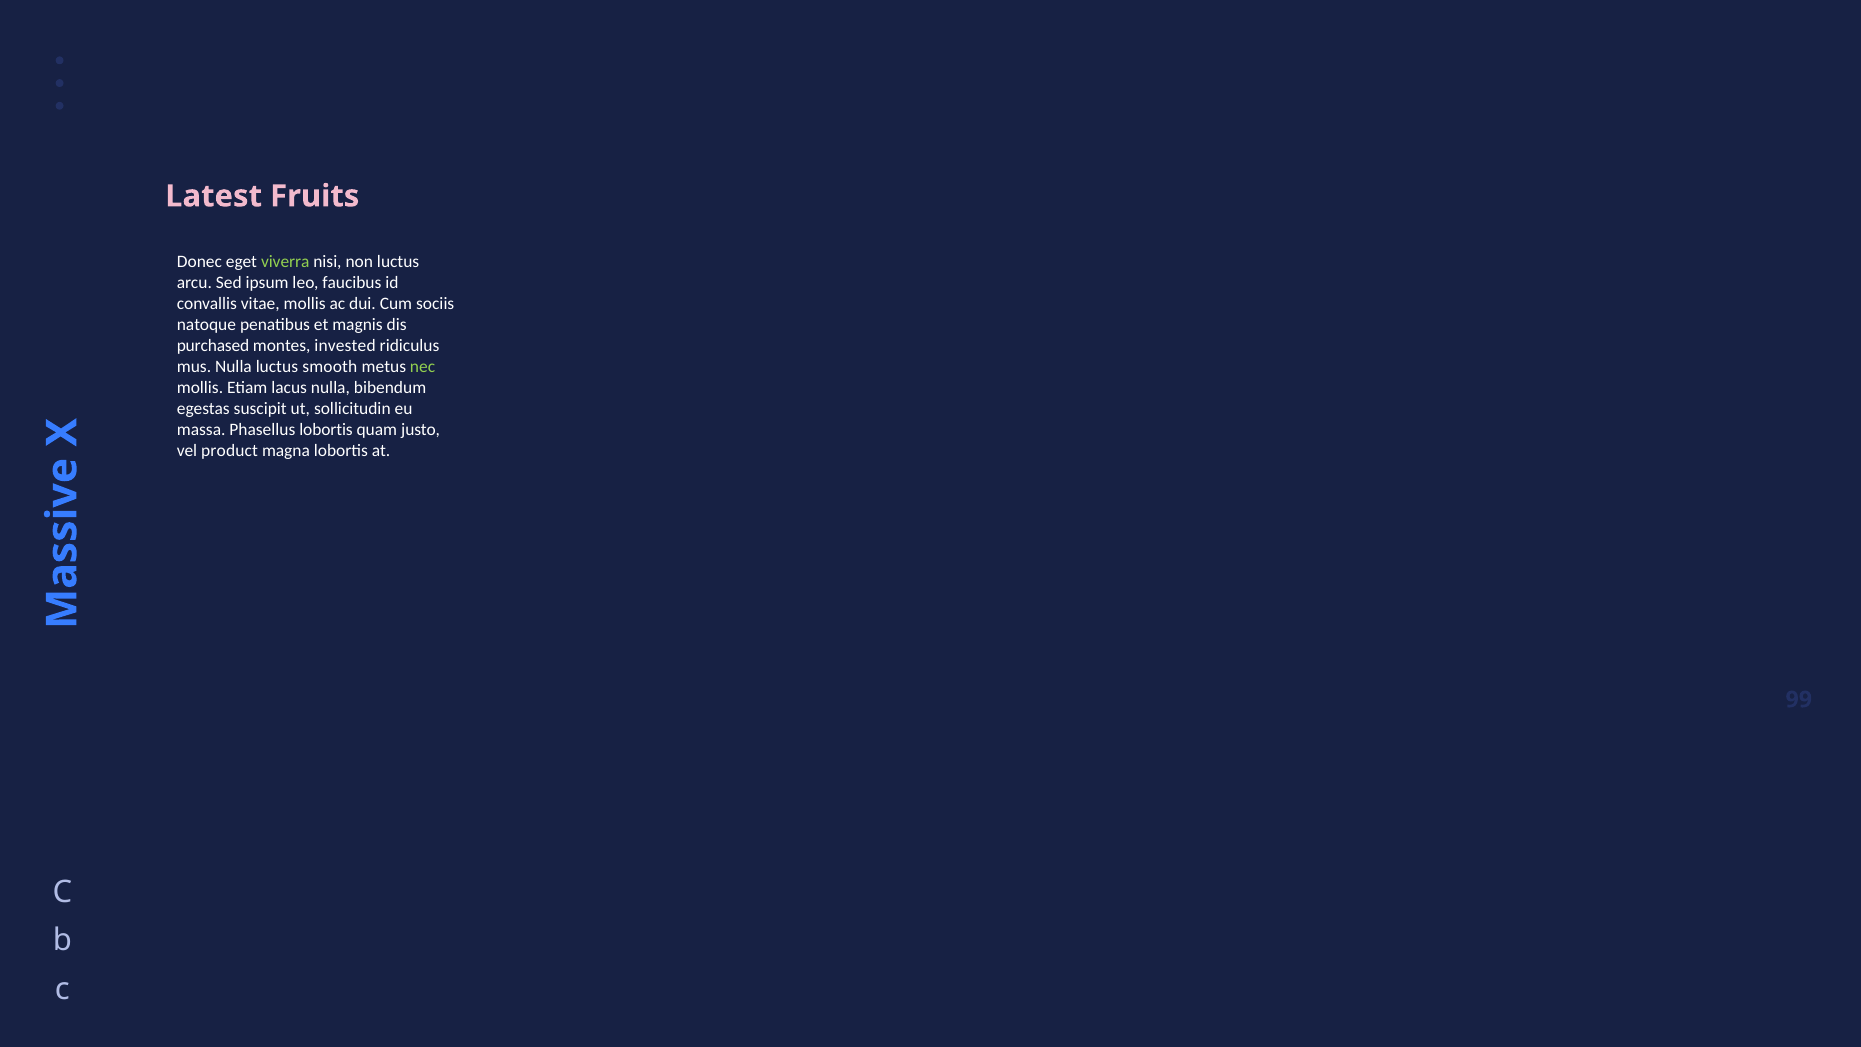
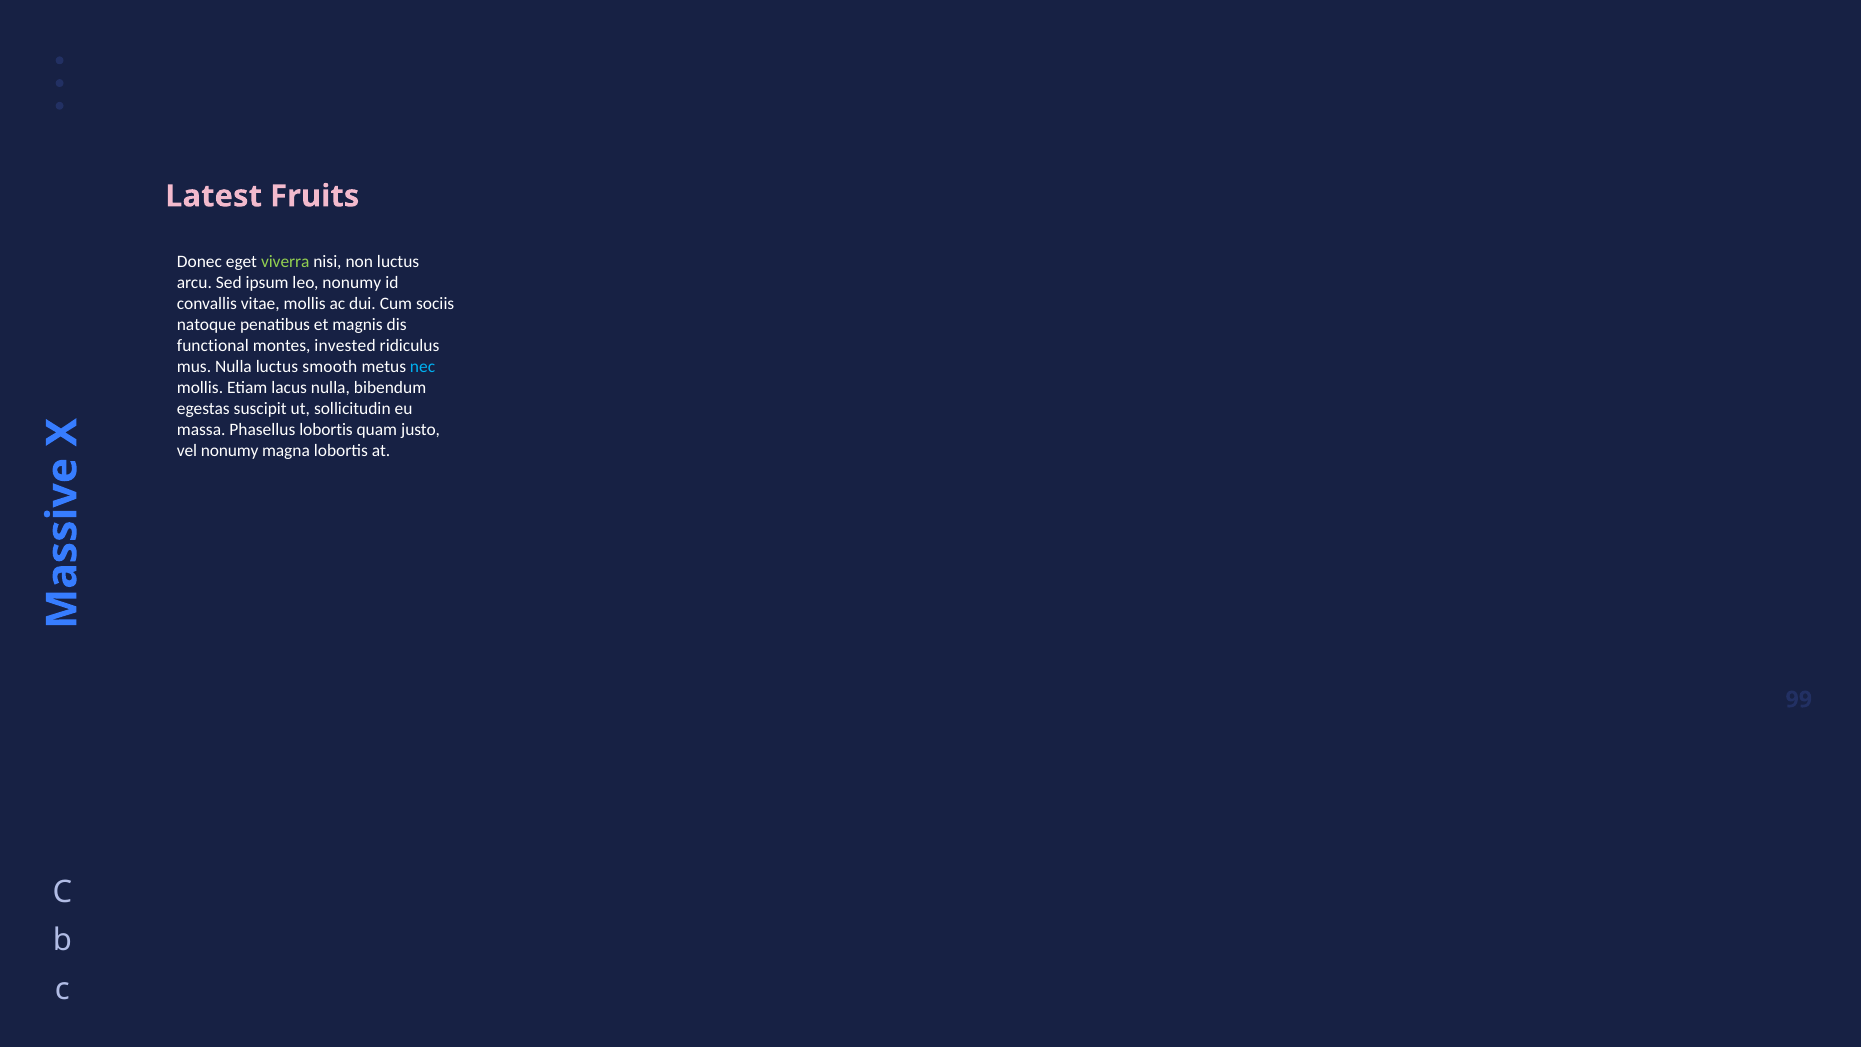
leo faucibus: faucibus -> nonumy (352, 283)
purchased: purchased -> functional (213, 345)
nec colour: light green -> light blue (423, 366)
vel product: product -> nonumy (230, 450)
